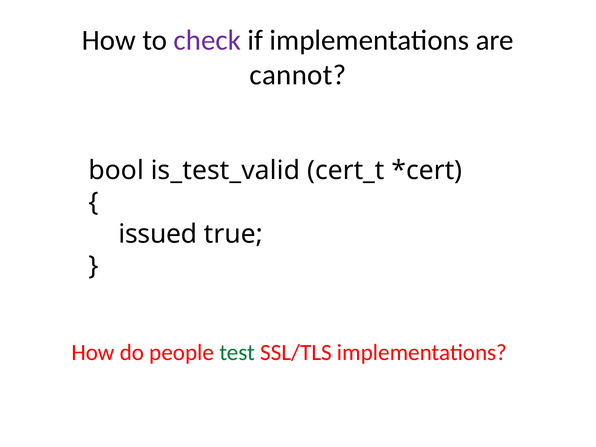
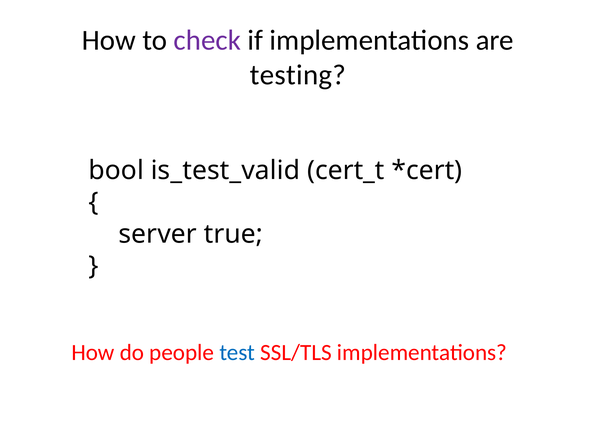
cannot: cannot -> testing (298, 75)
issued: issued -> server (158, 234)
test colour: green -> blue (237, 353)
